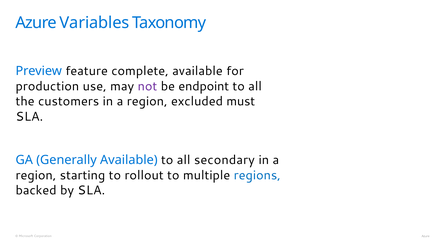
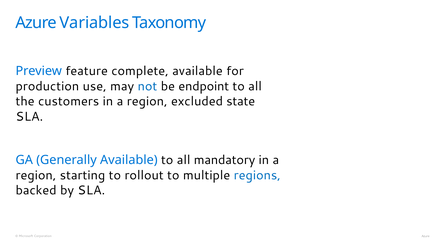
not colour: purple -> blue (147, 86)
must: must -> state (241, 102)
secondary: secondary -> mandatory (225, 160)
